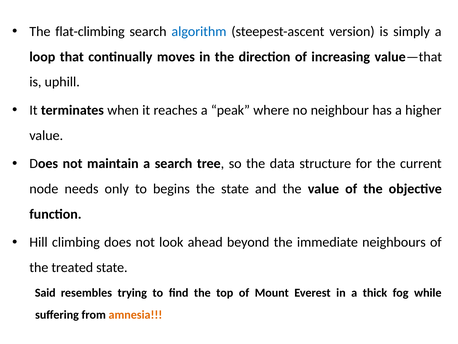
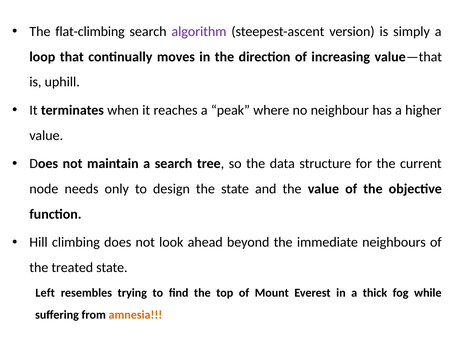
algorithm colour: blue -> purple (199, 31)
begins: begins -> design (171, 189)
Said: Said -> Left (45, 292)
